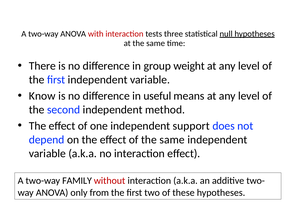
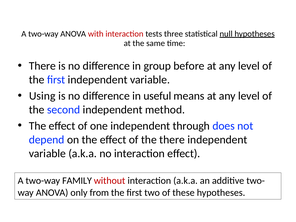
weight: weight -> before (189, 66)
Know: Know -> Using (42, 96)
support: support -> through (191, 126)
of the same: same -> there (172, 140)
